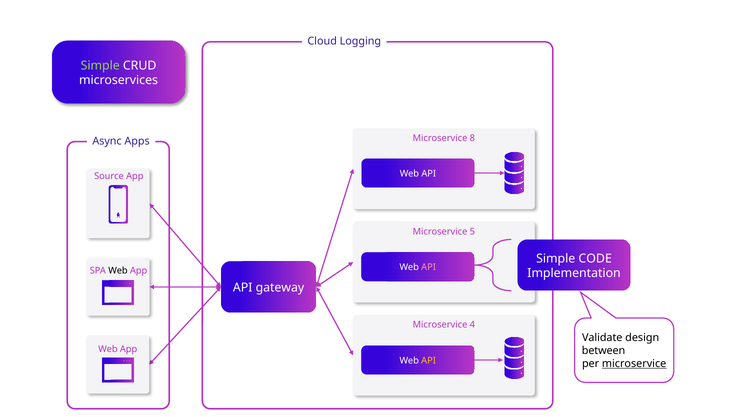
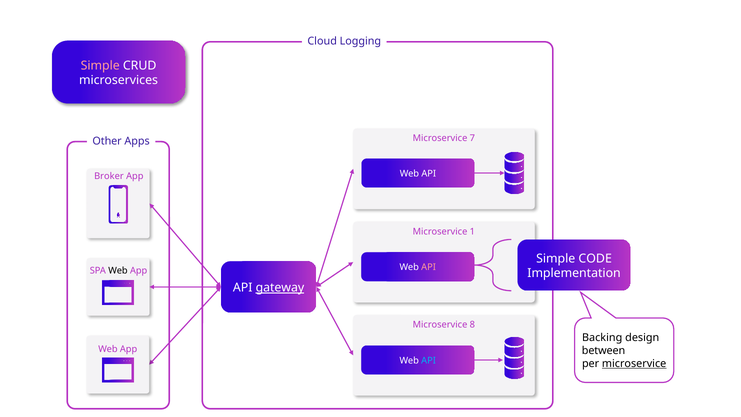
Simple colour: light green -> pink (100, 65)
8: 8 -> 7 (472, 138)
Async: Async -> Other (107, 141)
Source: Source -> Broker (109, 176)
5: 5 -> 1 (472, 232)
gateway underline: none -> present (280, 288)
4: 4 -> 8 (472, 325)
Validate: Validate -> Backing (602, 338)
API colour: yellow -> light blue (429, 360)
